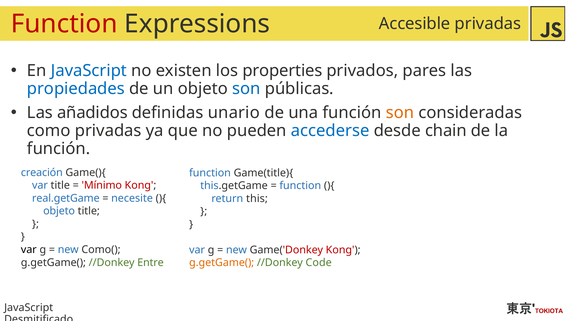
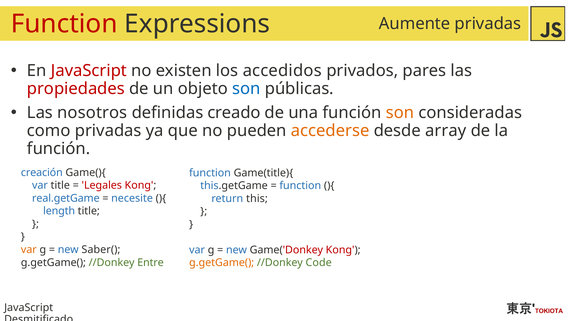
Accesible: Accesible -> Aumente (415, 24)
JavaScript colour: blue -> red (89, 71)
properties: properties -> accedidos (282, 71)
propiedades colour: blue -> red (76, 89)
añadidos: añadidos -> nosotros (92, 113)
unario: unario -> creado (234, 113)
accederse colour: blue -> orange (330, 131)
chain: chain -> array (446, 131)
Mínimo: Mínimo -> Legales (102, 186)
objeto: objeto -> length (59, 211)
var colour: black -> orange (29, 250)
Como(: Como( -> Saber( (101, 250)
